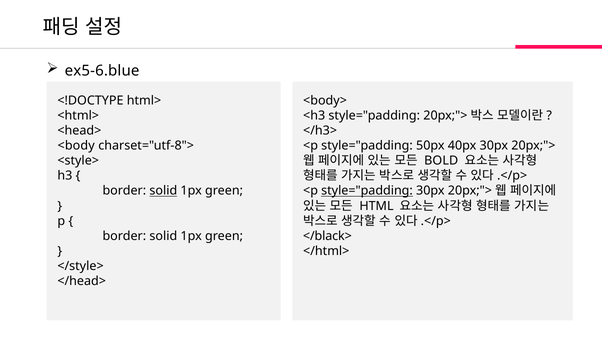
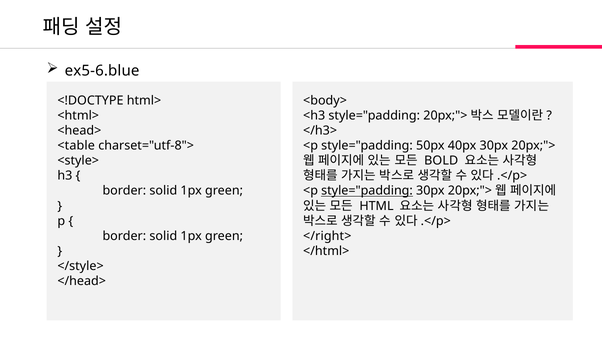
<body: <body -> <table (76, 146)
solid underline: present -> none (163, 191)
</black>: </black> -> </right> (327, 236)
